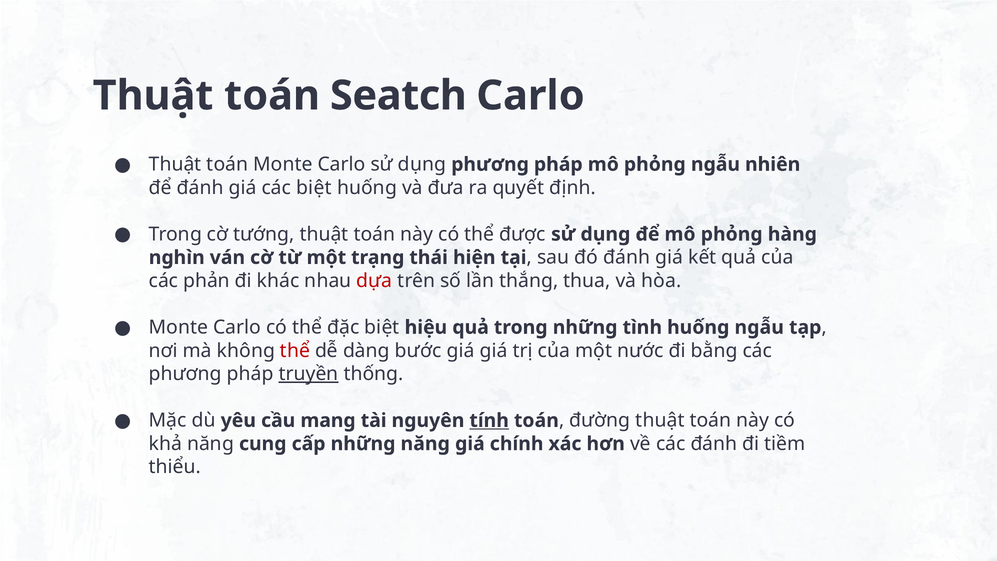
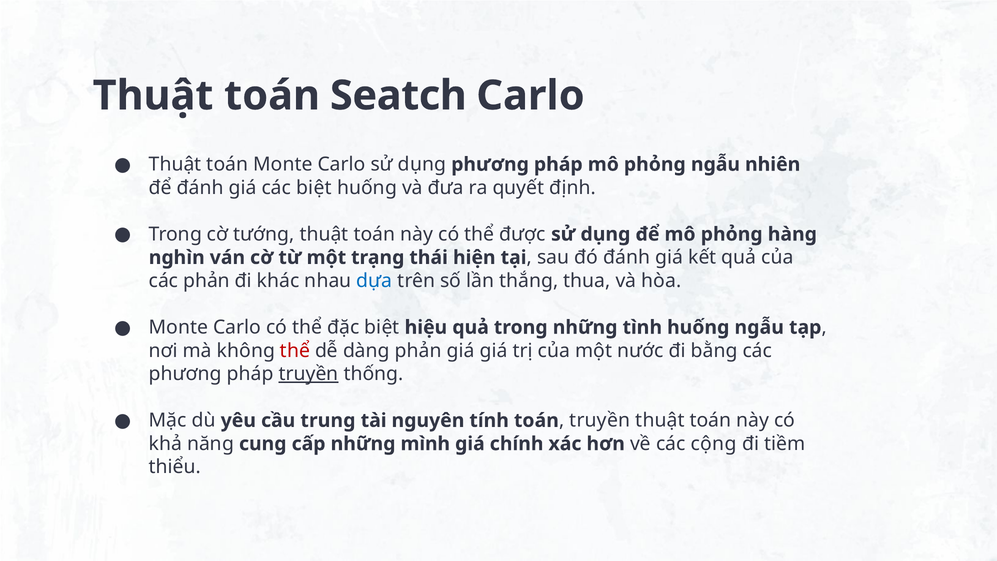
dựa colour: red -> blue (374, 281)
dàng bước: bước -> phản (418, 351)
mang: mang -> trung (328, 420)
tính underline: present -> none (489, 420)
toán đường: đường -> truyền (600, 420)
những năng: năng -> mình (425, 444)
các đánh: đánh -> cộng (714, 444)
